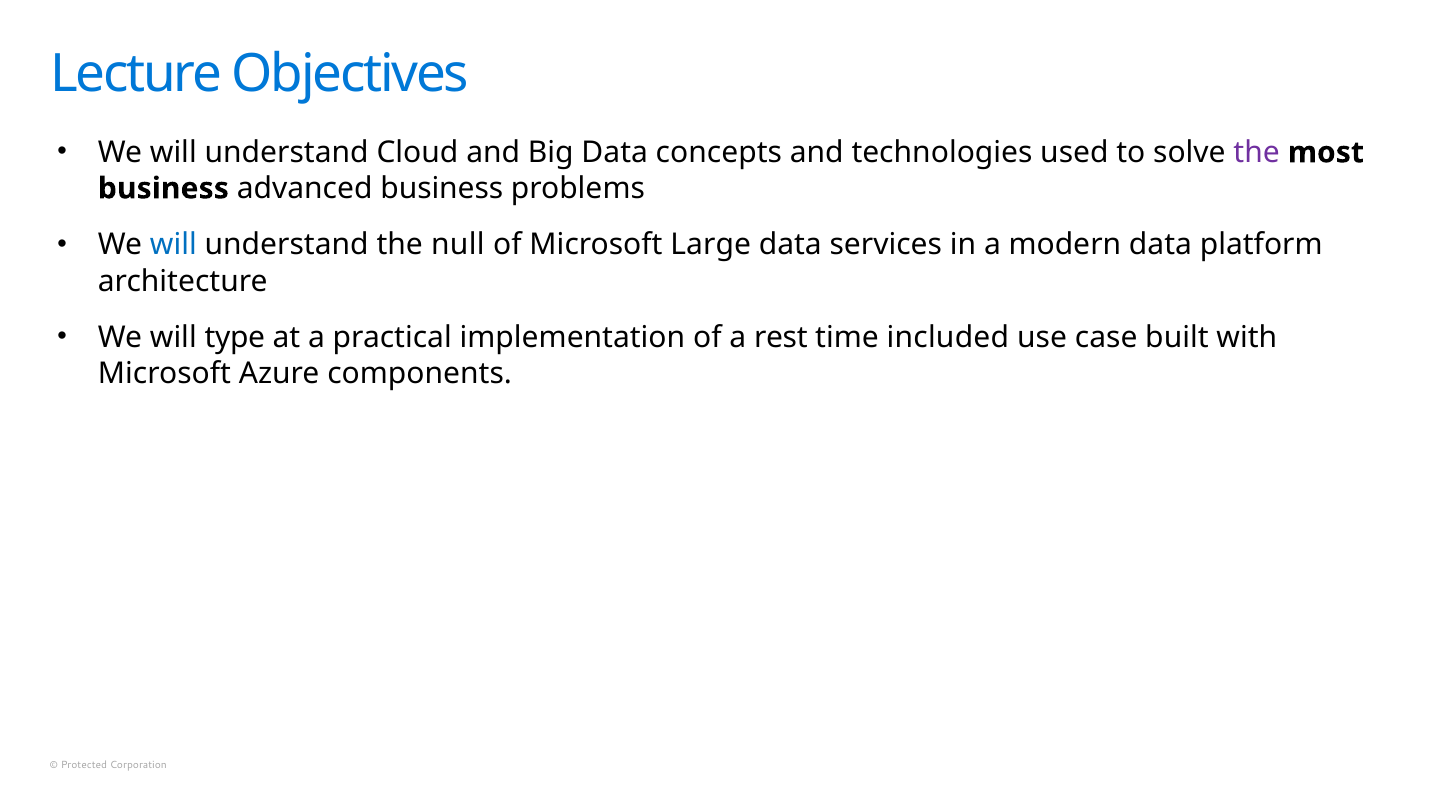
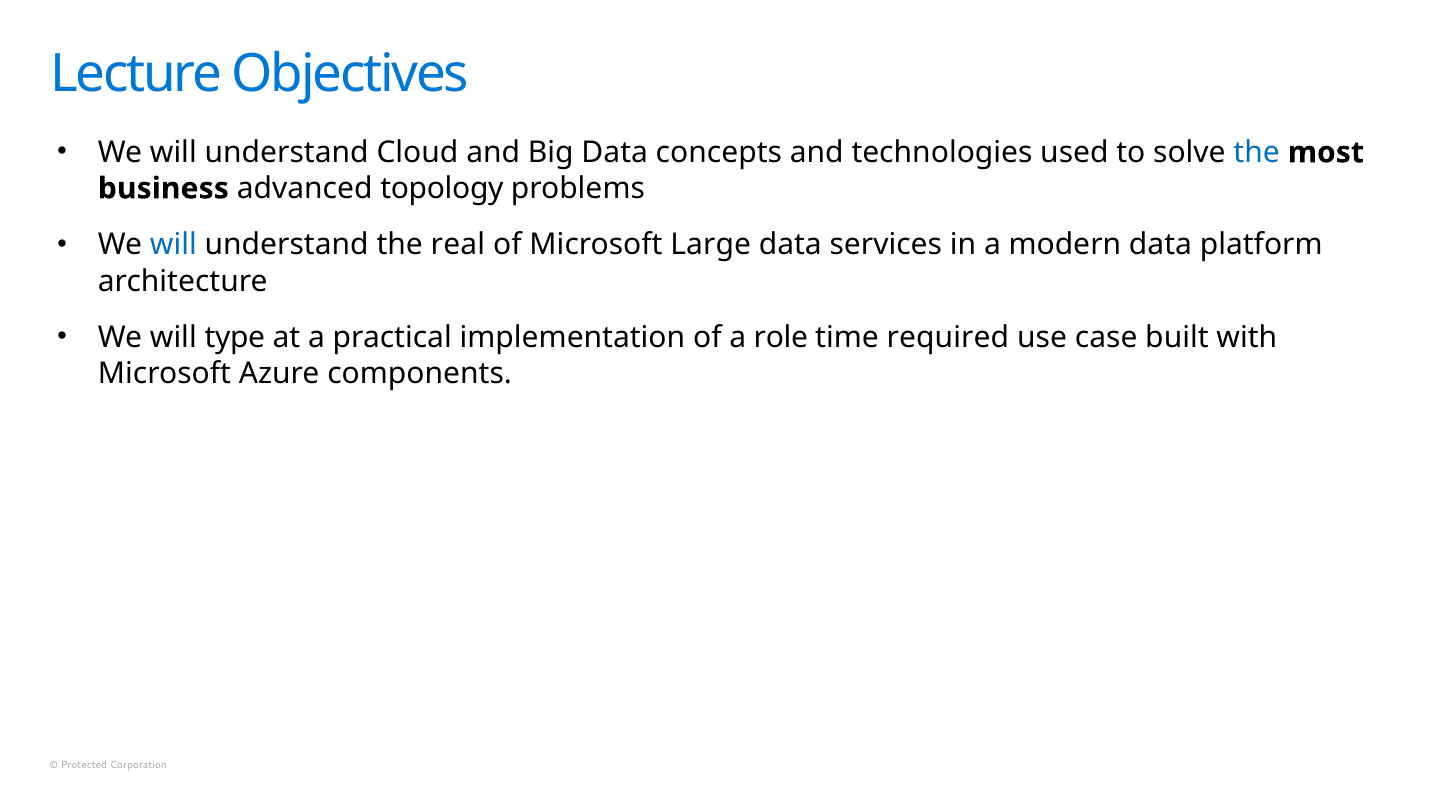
the colour: purple -> blue (1257, 152)
advanced business: business -> topology (442, 188)
null: null -> real (458, 245)
rest: rest -> role (781, 337)
included: included -> required (948, 337)
